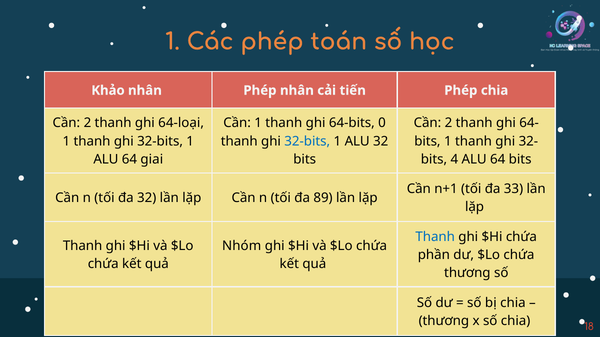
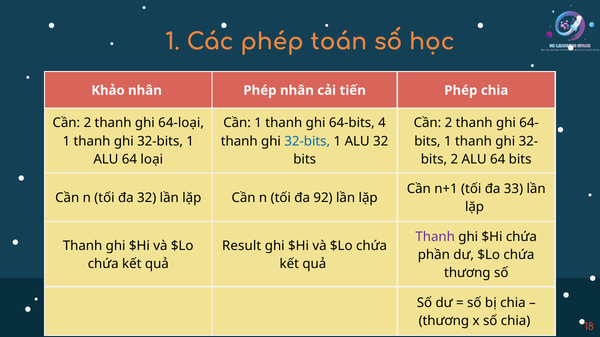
0: 0 -> 4 (382, 123)
giai: giai -> loại (152, 159)
bits 4: 4 -> 2 (454, 159)
89: 89 -> 92 (323, 198)
Thanh colour: blue -> purple (435, 237)
Nhóm: Nhóm -> Result (242, 246)
